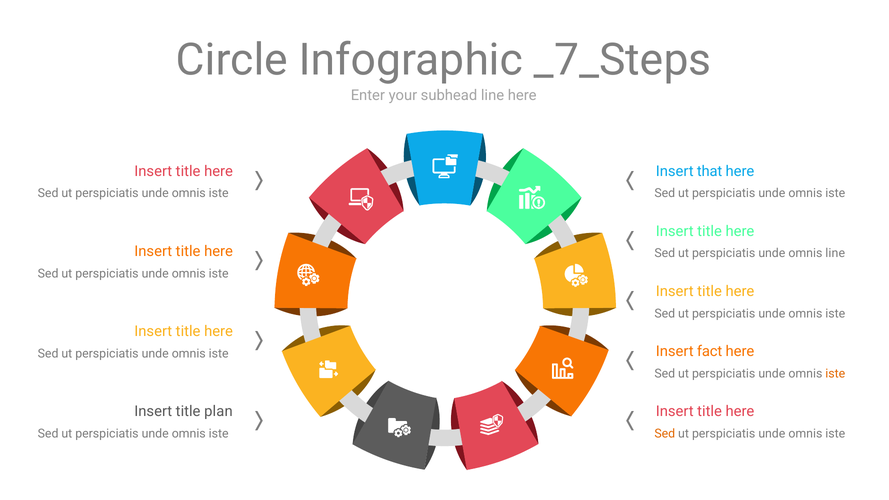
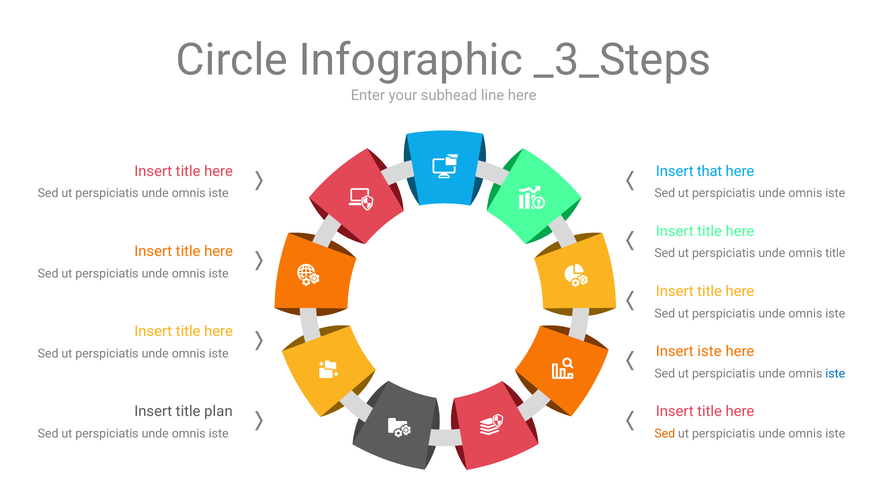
_7_Steps: _7_Steps -> _3_Steps (623, 60)
omnis line: line -> title (835, 253)
Insert fact: fact -> iste (709, 351)
iste colour: orange -> blue (835, 374)
